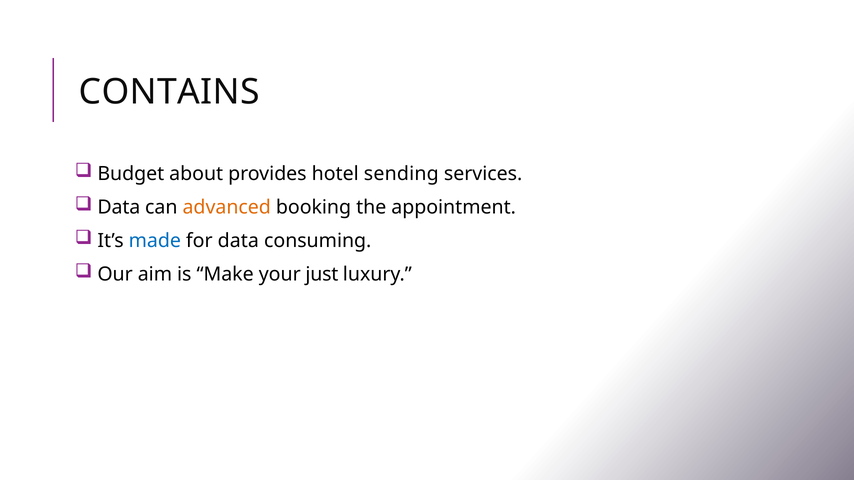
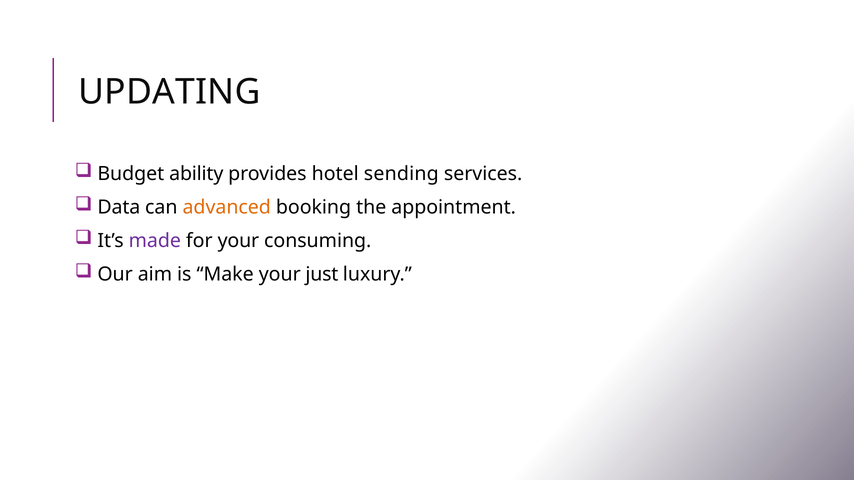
CONTAINS: CONTAINS -> UPDATING (169, 92)
about: about -> ability (196, 174)
made colour: blue -> purple (155, 241)
for data: data -> your (238, 241)
